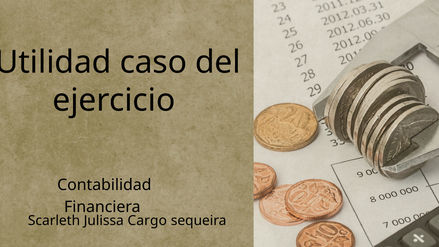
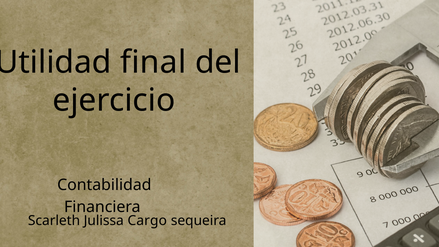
caso: caso -> final (153, 62)
